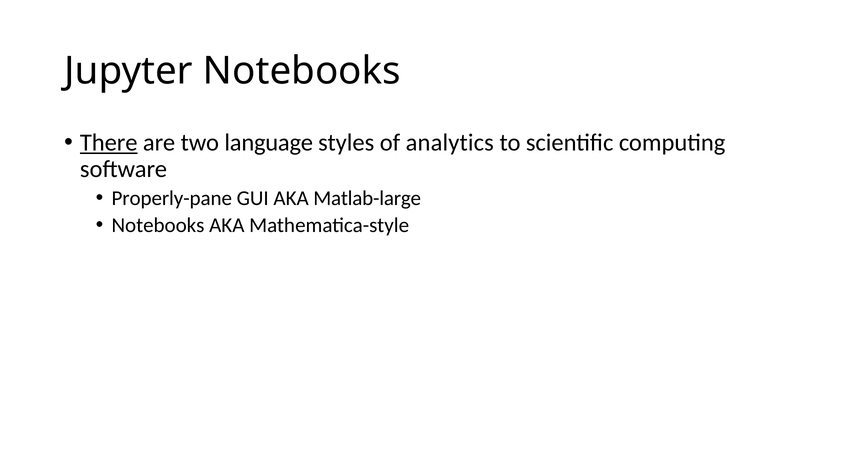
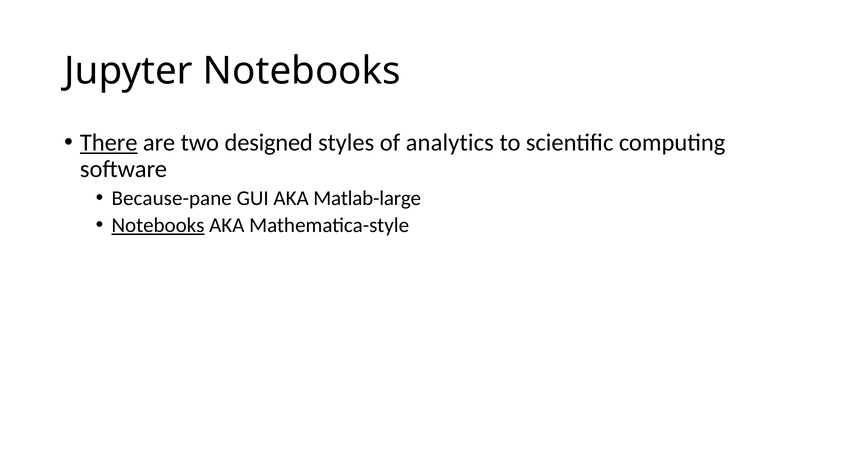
language: language -> designed (269, 142)
Properly-pane: Properly-pane -> Because-pane (172, 198)
Notebooks underline: none -> present (158, 225)
